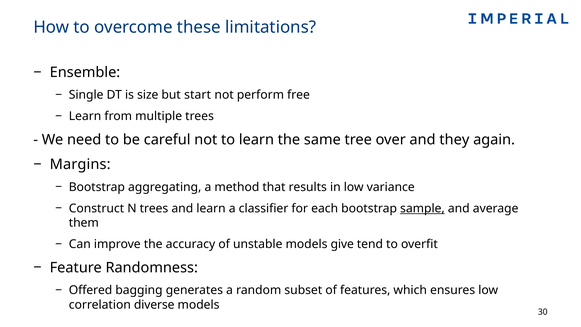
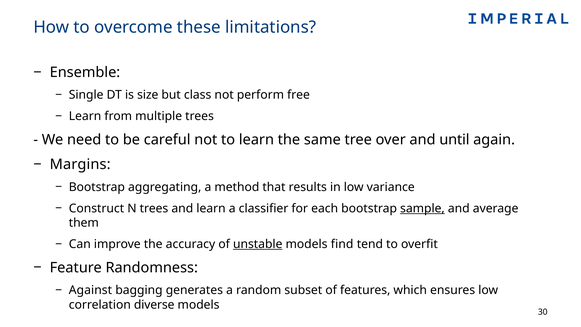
start: start -> class (198, 95)
they: they -> until (454, 140)
unstable underline: none -> present (258, 244)
give: give -> find (342, 244)
Offered: Offered -> Against (90, 290)
